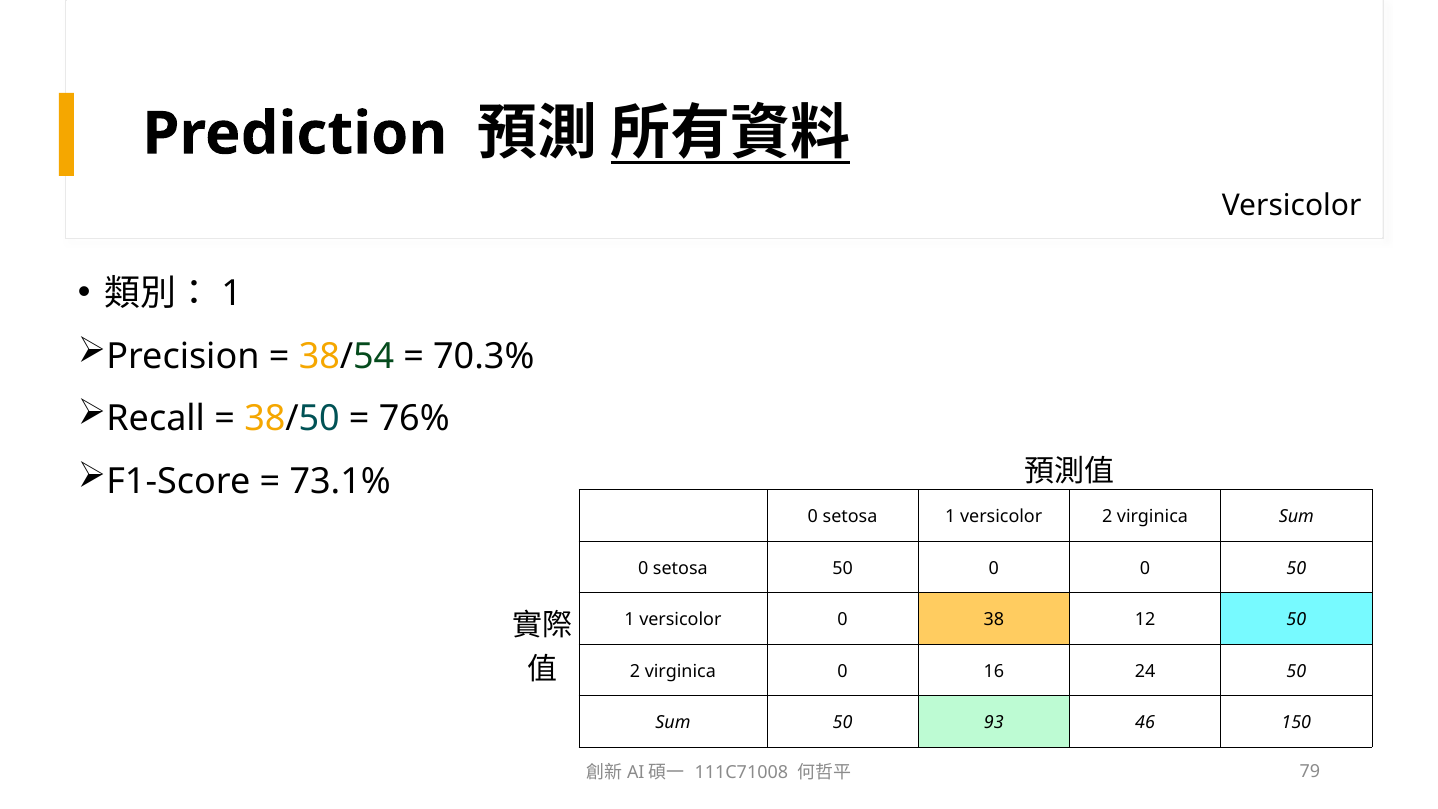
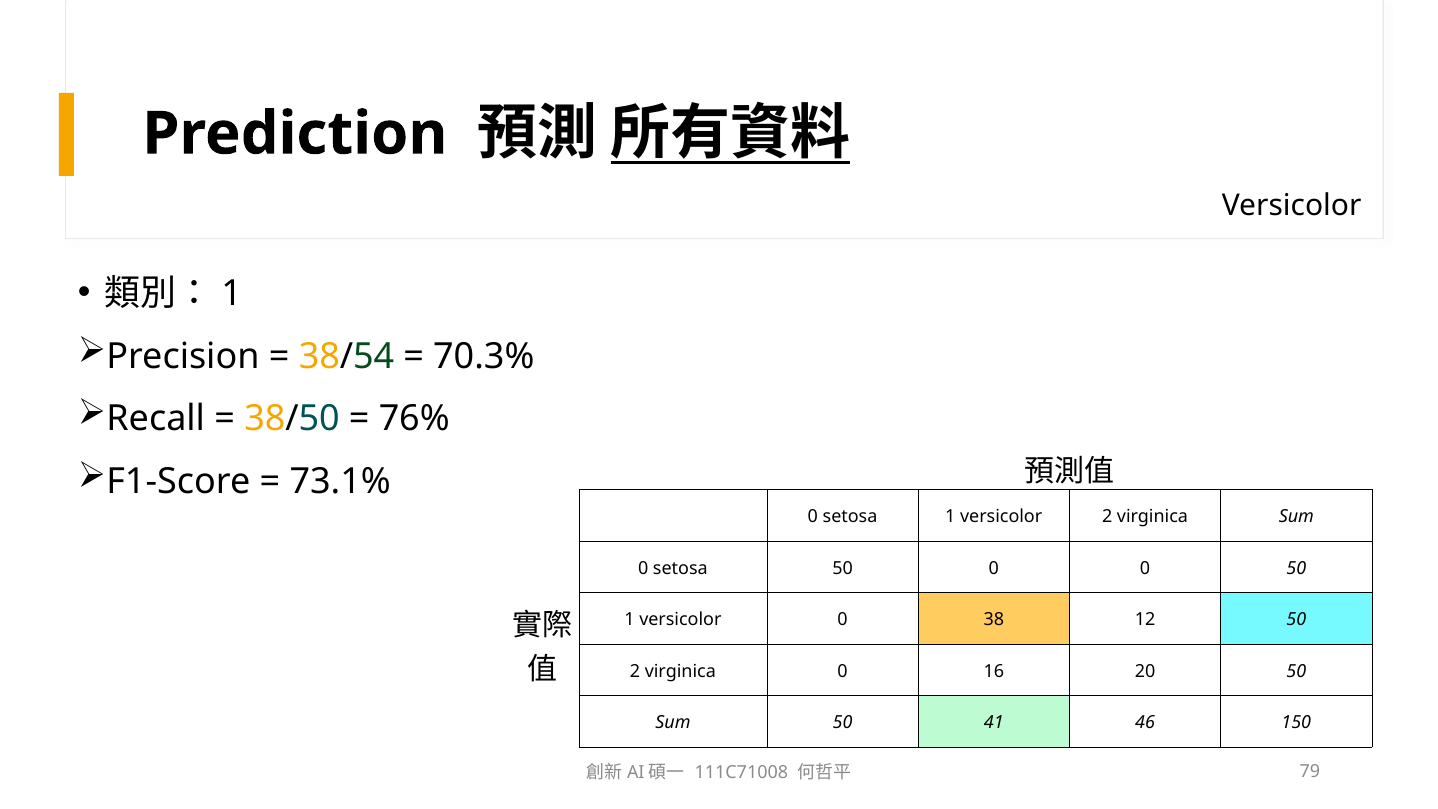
24: 24 -> 20 (1145, 671)
93: 93 -> 41 (994, 723)
